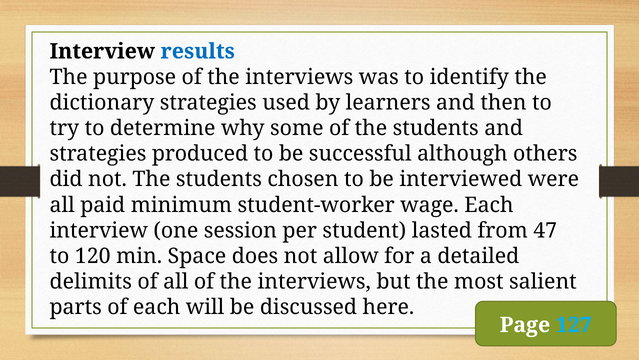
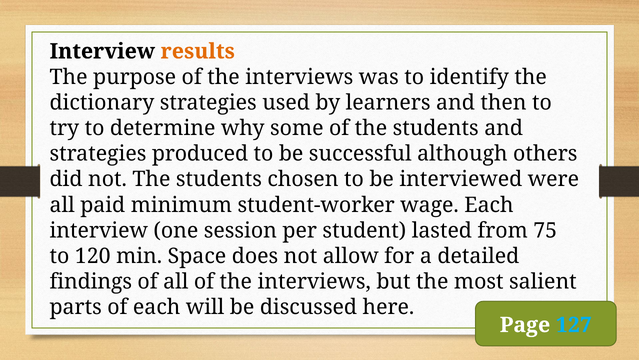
results colour: blue -> orange (198, 51)
47: 47 -> 75 (545, 230)
delimits: delimits -> findings (91, 281)
